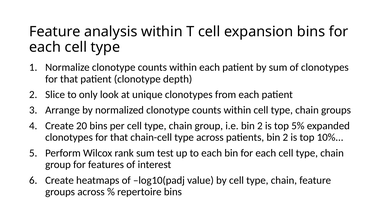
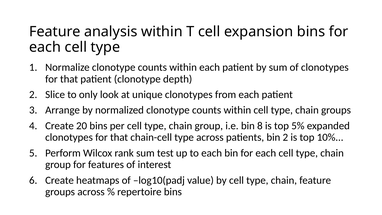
i.e bin 2: 2 -> 8 (260, 126)
